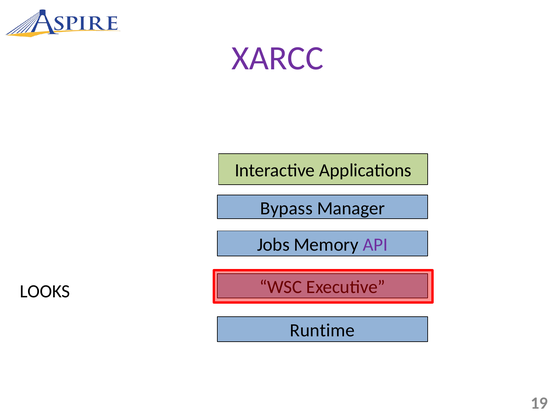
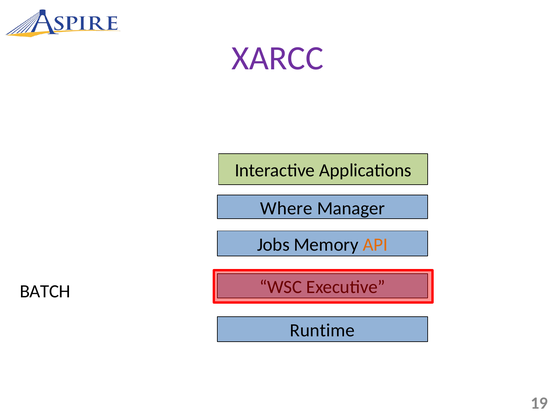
Bypass: Bypass -> Where (286, 208)
API colour: purple -> orange (375, 244)
LOOKS: LOOKS -> BATCH (45, 291)
